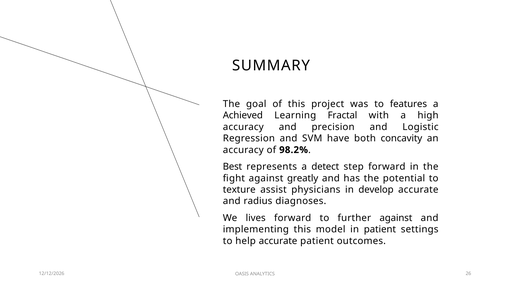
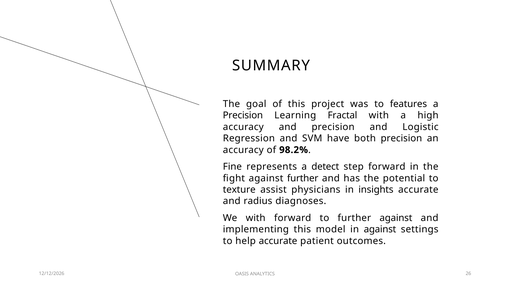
Achieved: Achieved -> Precision (243, 115)
both concavity: concavity -> precision (401, 138)
Best: Best -> Fine (232, 167)
against greatly: greatly -> further (303, 178)
develop: develop -> insights (376, 190)
We lives: lives -> with (256, 218)
in patient: patient -> against (380, 229)
